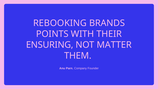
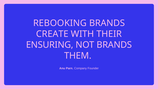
POINTS: POINTS -> CREATE (52, 34)
NOT MATTER: MATTER -> BRANDS (114, 45)
